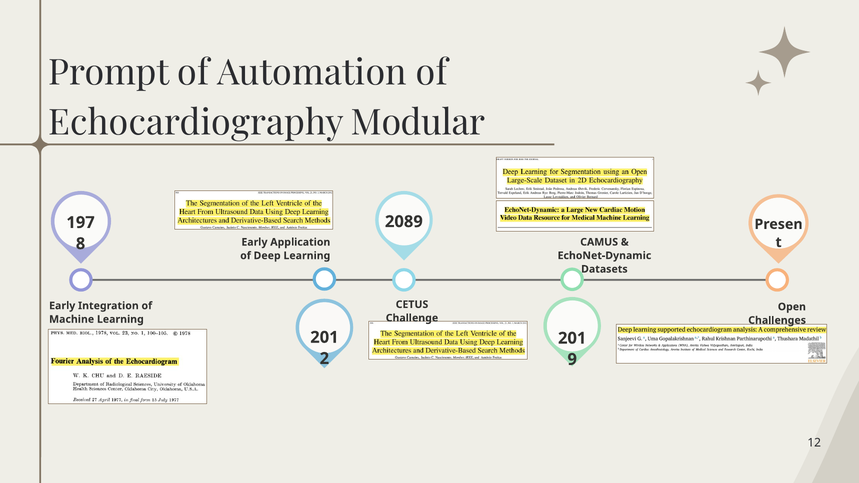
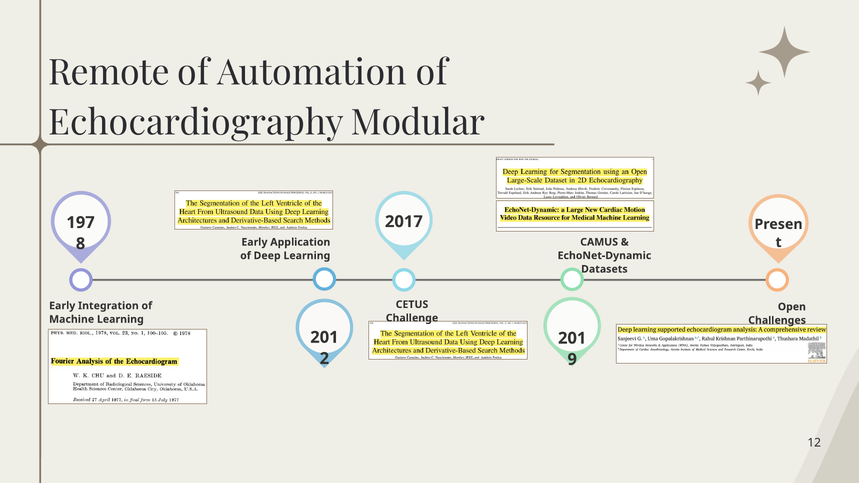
Prompt: Prompt -> Remote (109, 73)
2089: 2089 -> 2017 (404, 222)
